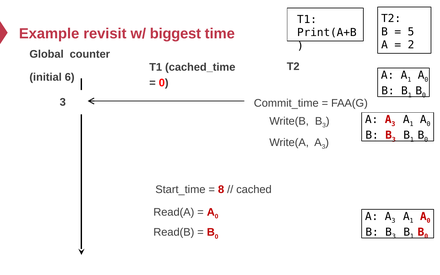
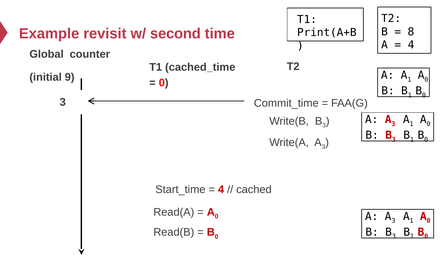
biggest: biggest -> second (175, 34)
5: 5 -> 8 (411, 32)
2: 2 -> 4 (411, 45)
6: 6 -> 9 (70, 77)
8: 8 -> 4 (221, 190)
